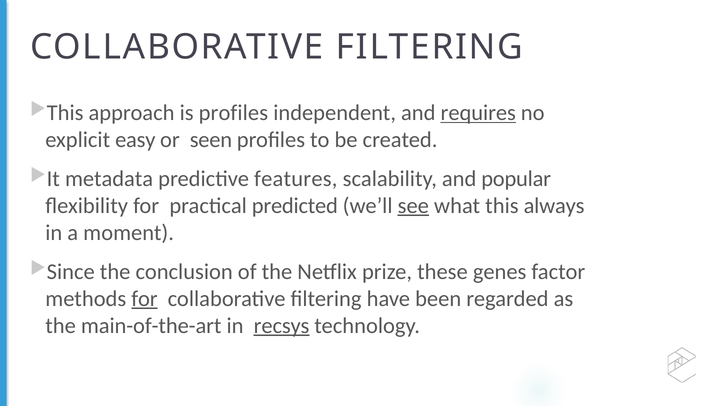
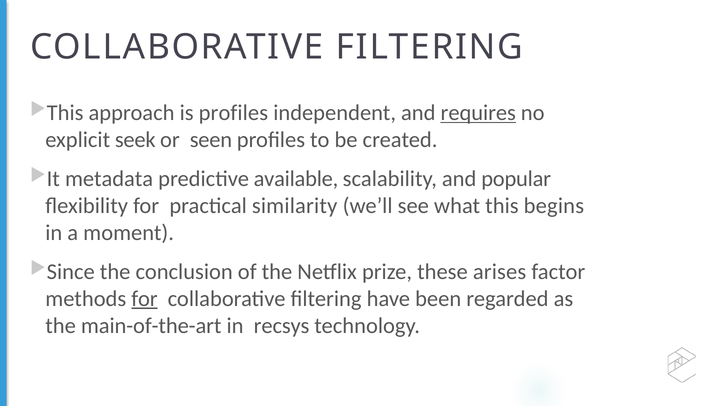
easy: easy -> seek (135, 140)
features: features -> available (296, 178)
predicted: predicted -> similarity (295, 206)
see underline: present -> none (413, 206)
always: always -> begins (554, 206)
genes: genes -> arises (500, 271)
recsys underline: present -> none (282, 325)
